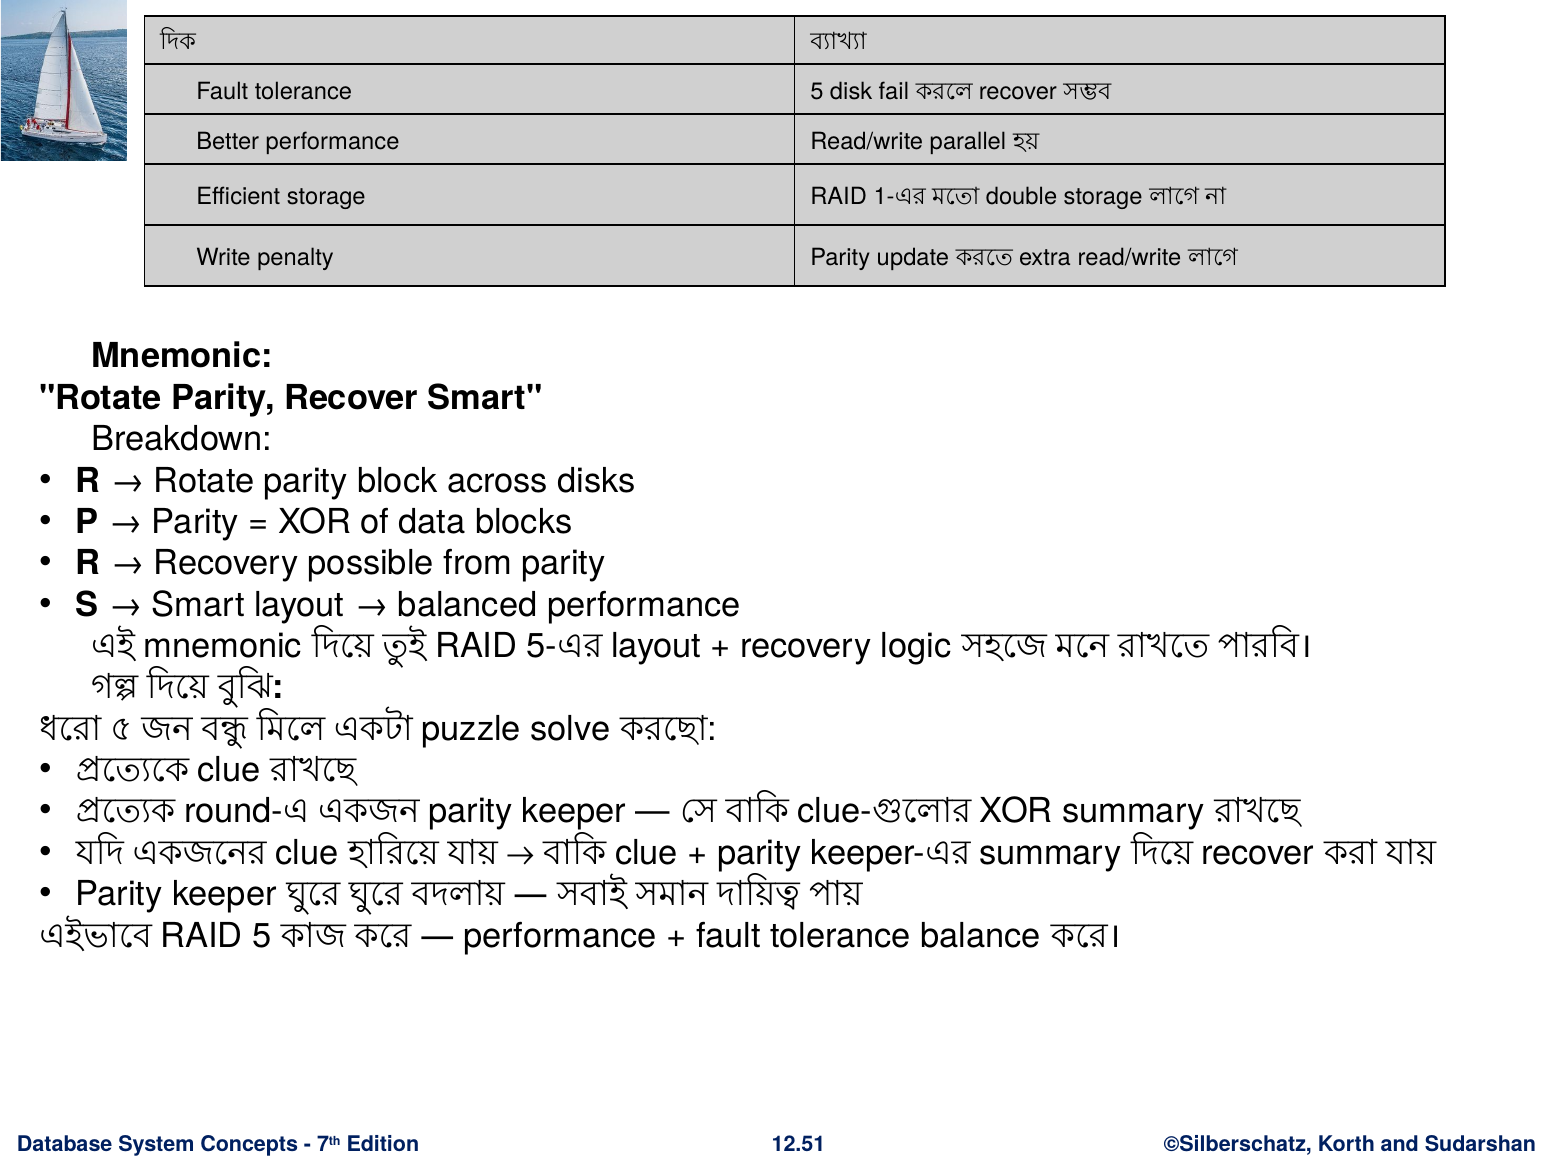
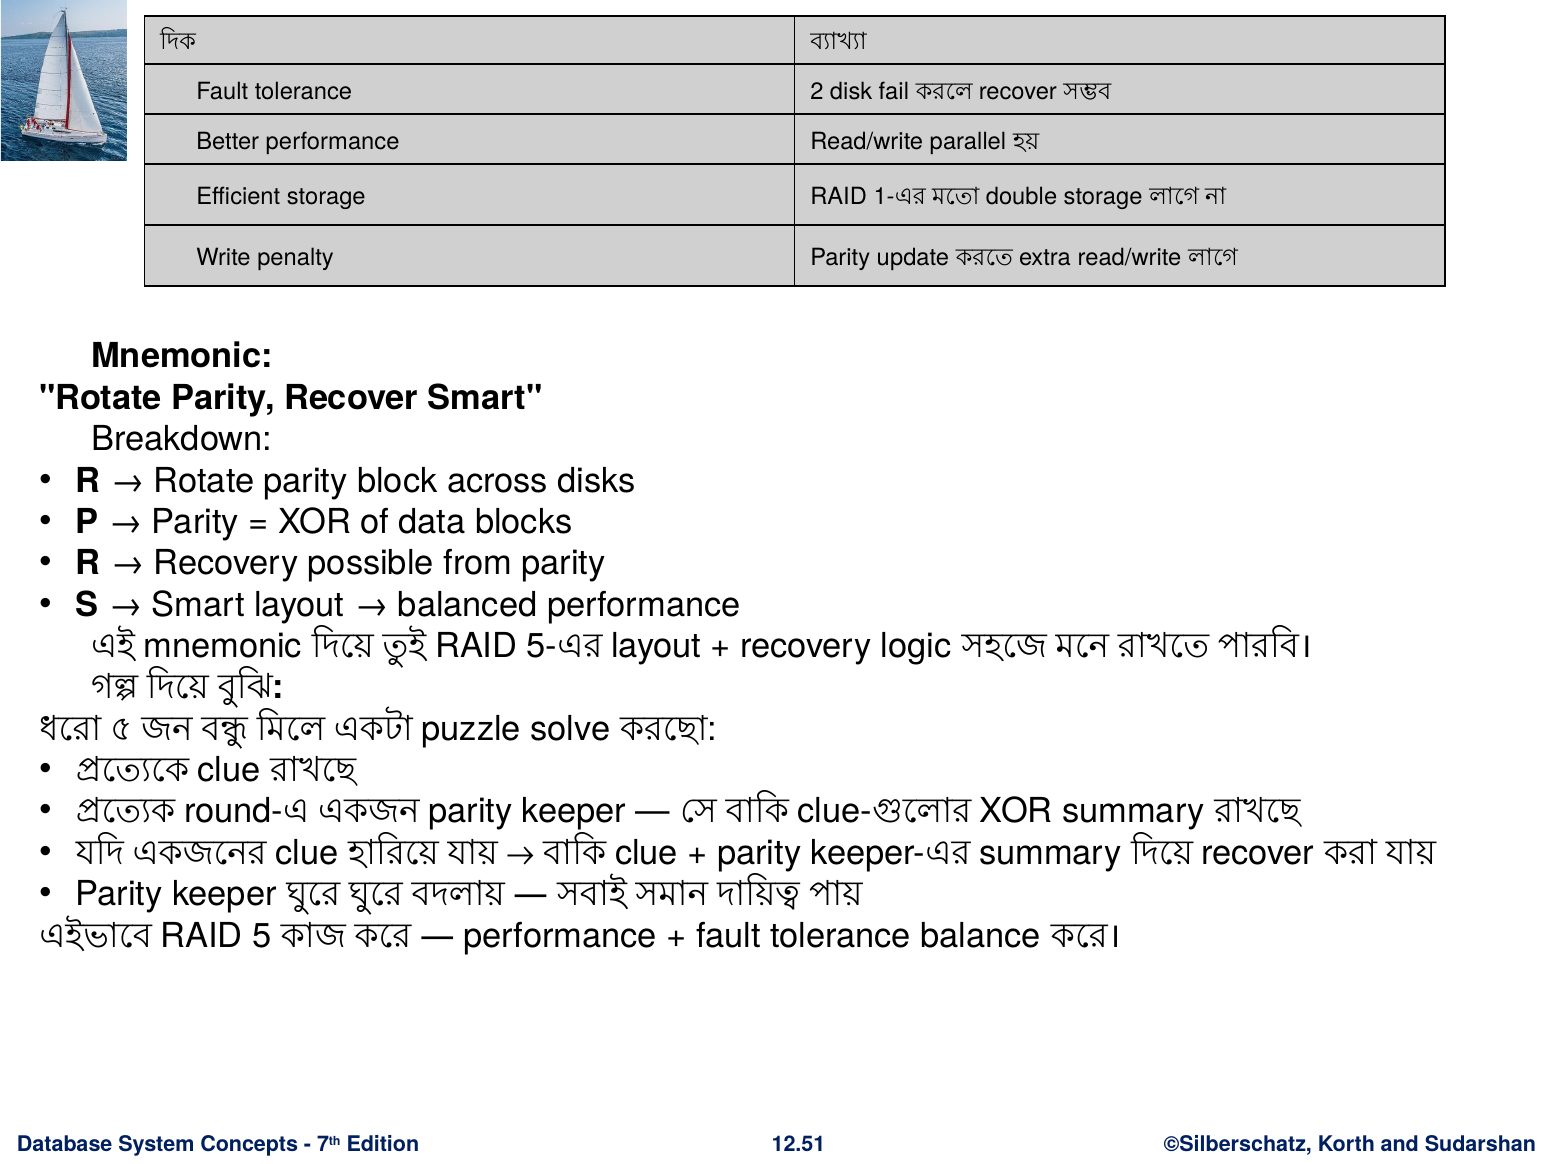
tolerance 5: 5 -> 2 (817, 91)
